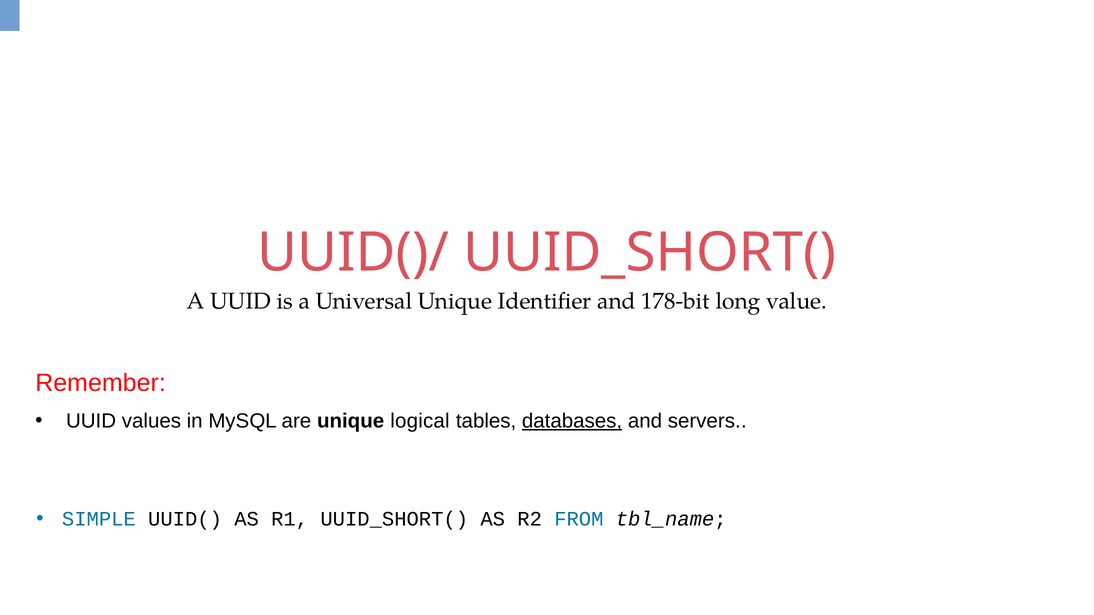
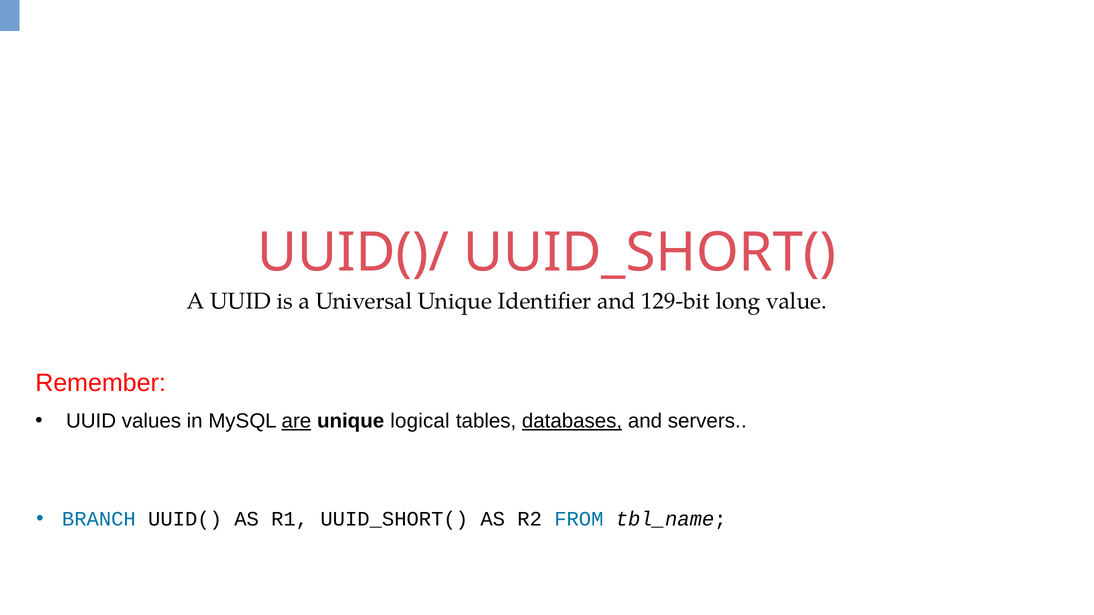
178-bit: 178-bit -> 129-bit (676, 302)
are underline: none -> present (296, 421)
SIMPLE: SIMPLE -> BRANCH (99, 519)
